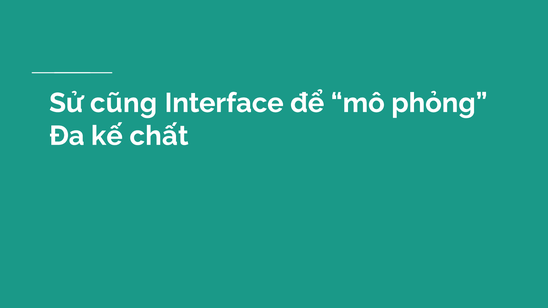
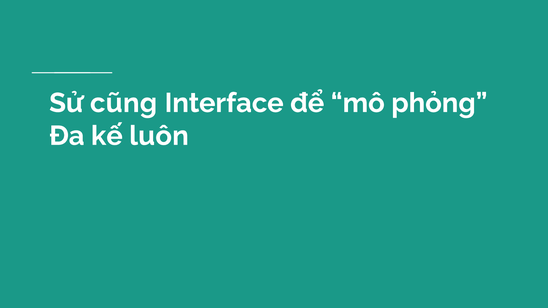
chất: chất -> luôn (159, 136)
